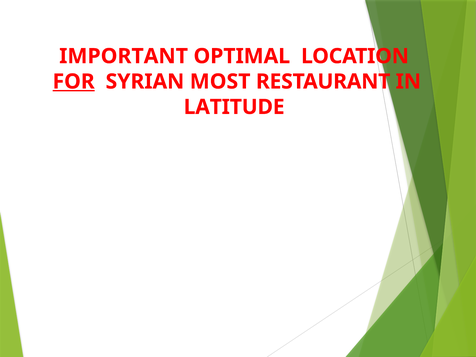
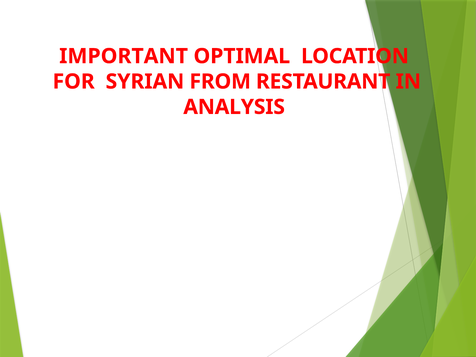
FOR underline: present -> none (74, 82)
MOST: MOST -> FROM (220, 82)
LATITUDE: LATITUDE -> ANALYSIS (234, 107)
